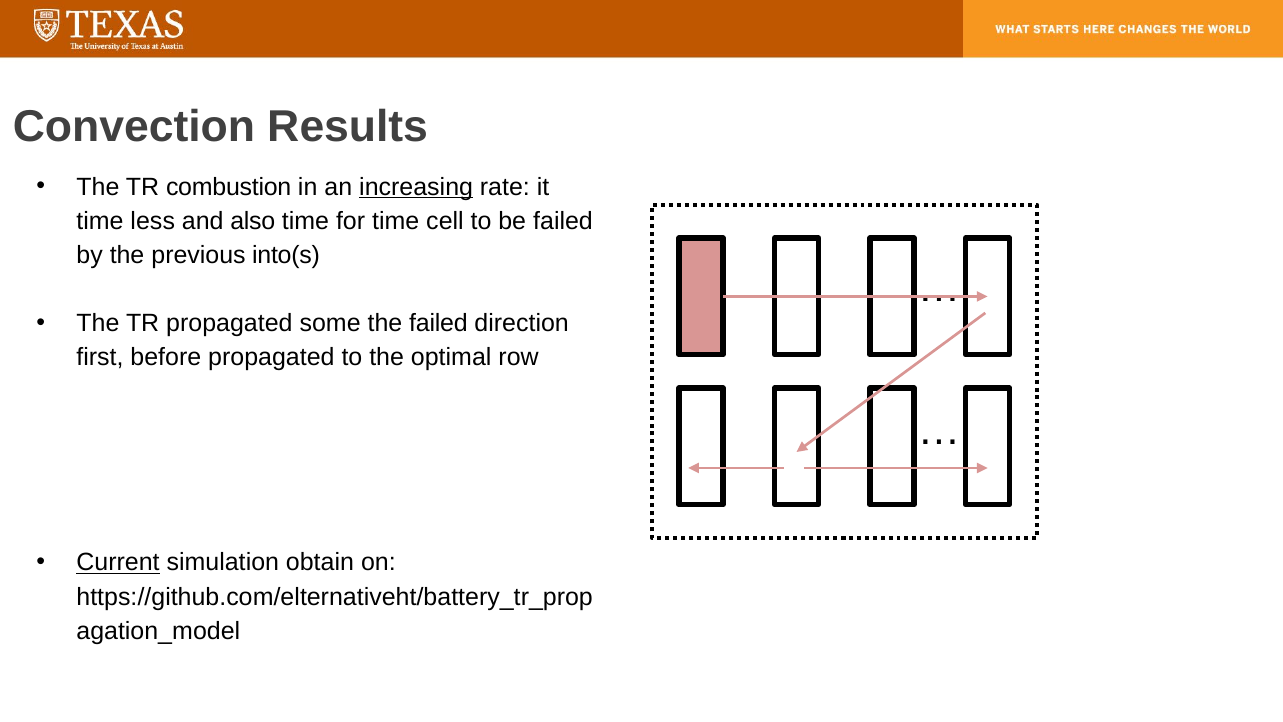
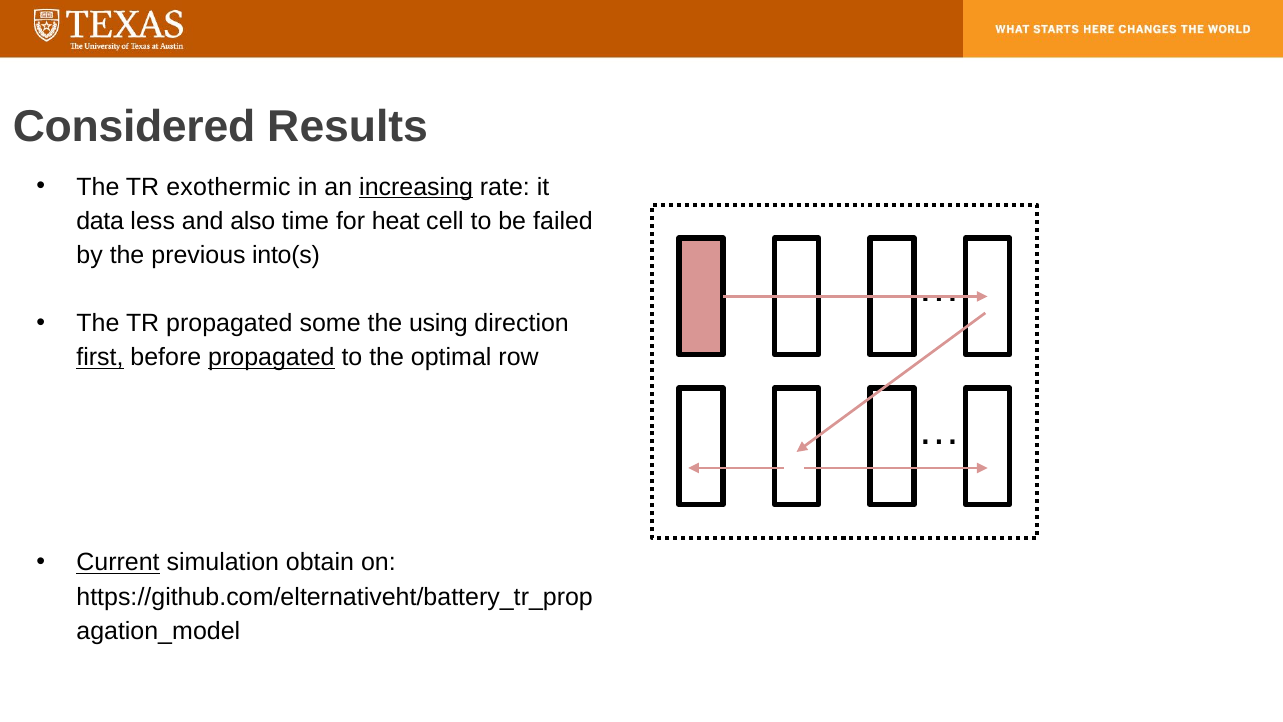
Convection: Convection -> Considered (134, 126)
combustion: combustion -> exothermic (228, 187)
time: time -> data (100, 221)
for time: time -> heat (396, 221)
the failed: failed -> using (438, 323)
first underline: none -> present (100, 358)
propagated underline: none -> present (271, 358)
